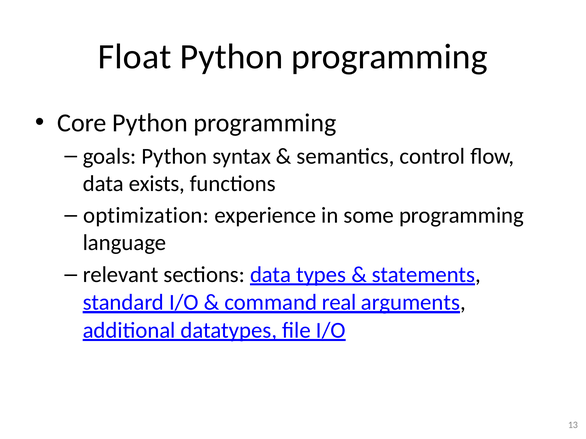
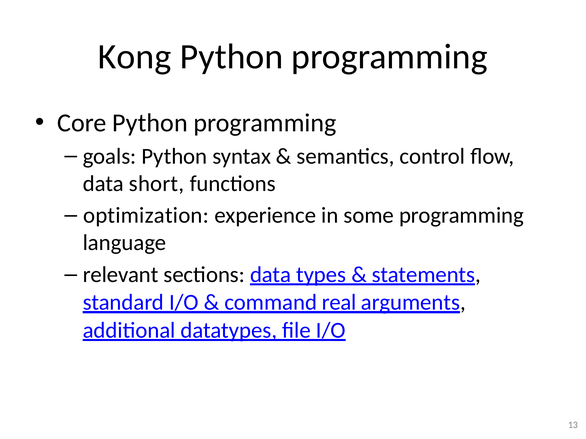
Float: Float -> Kong (135, 57)
exists: exists -> short (157, 184)
